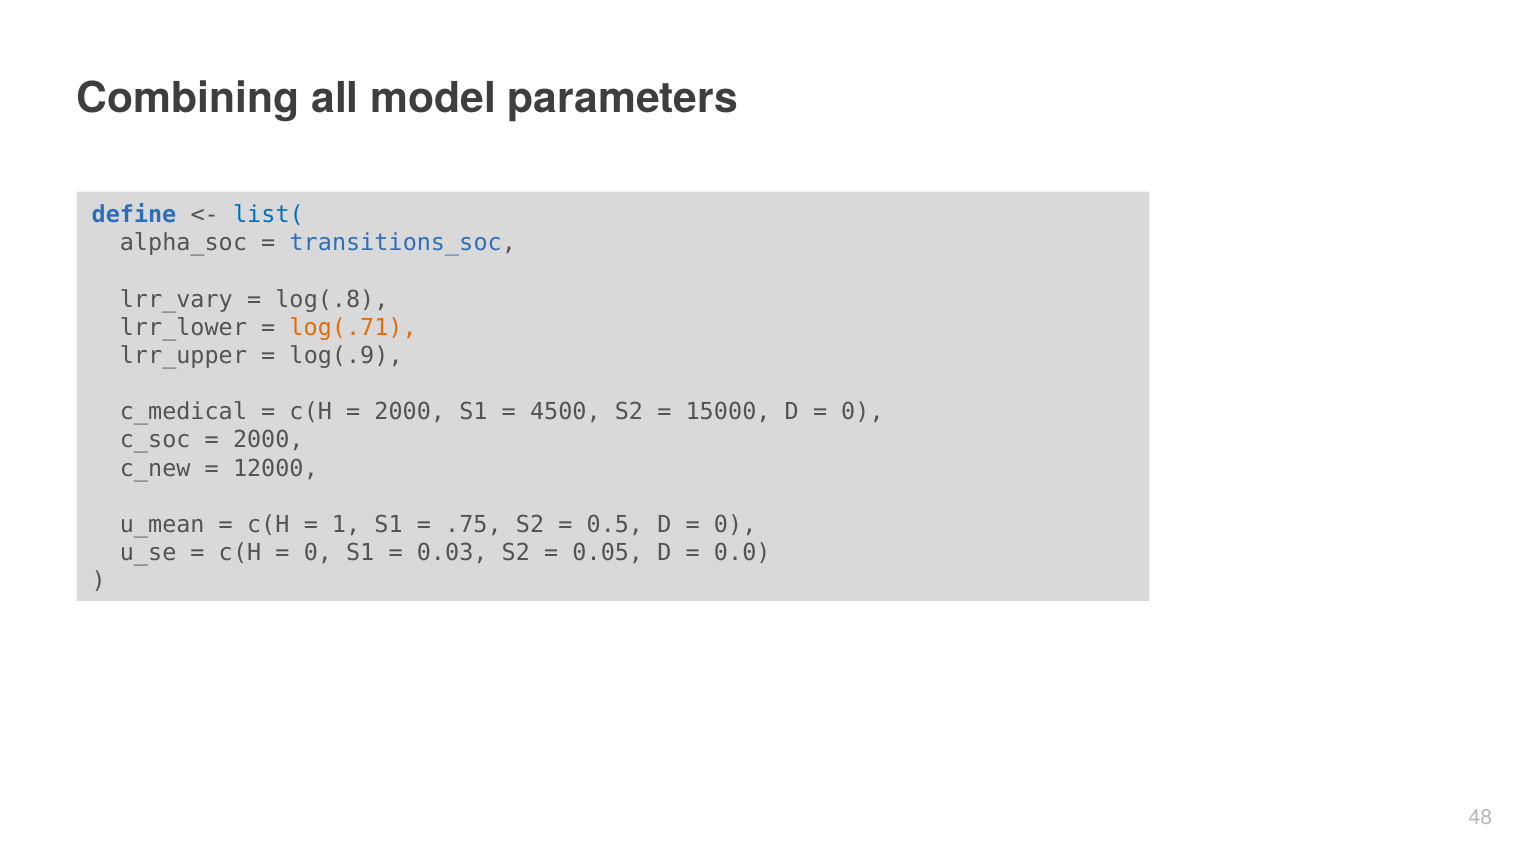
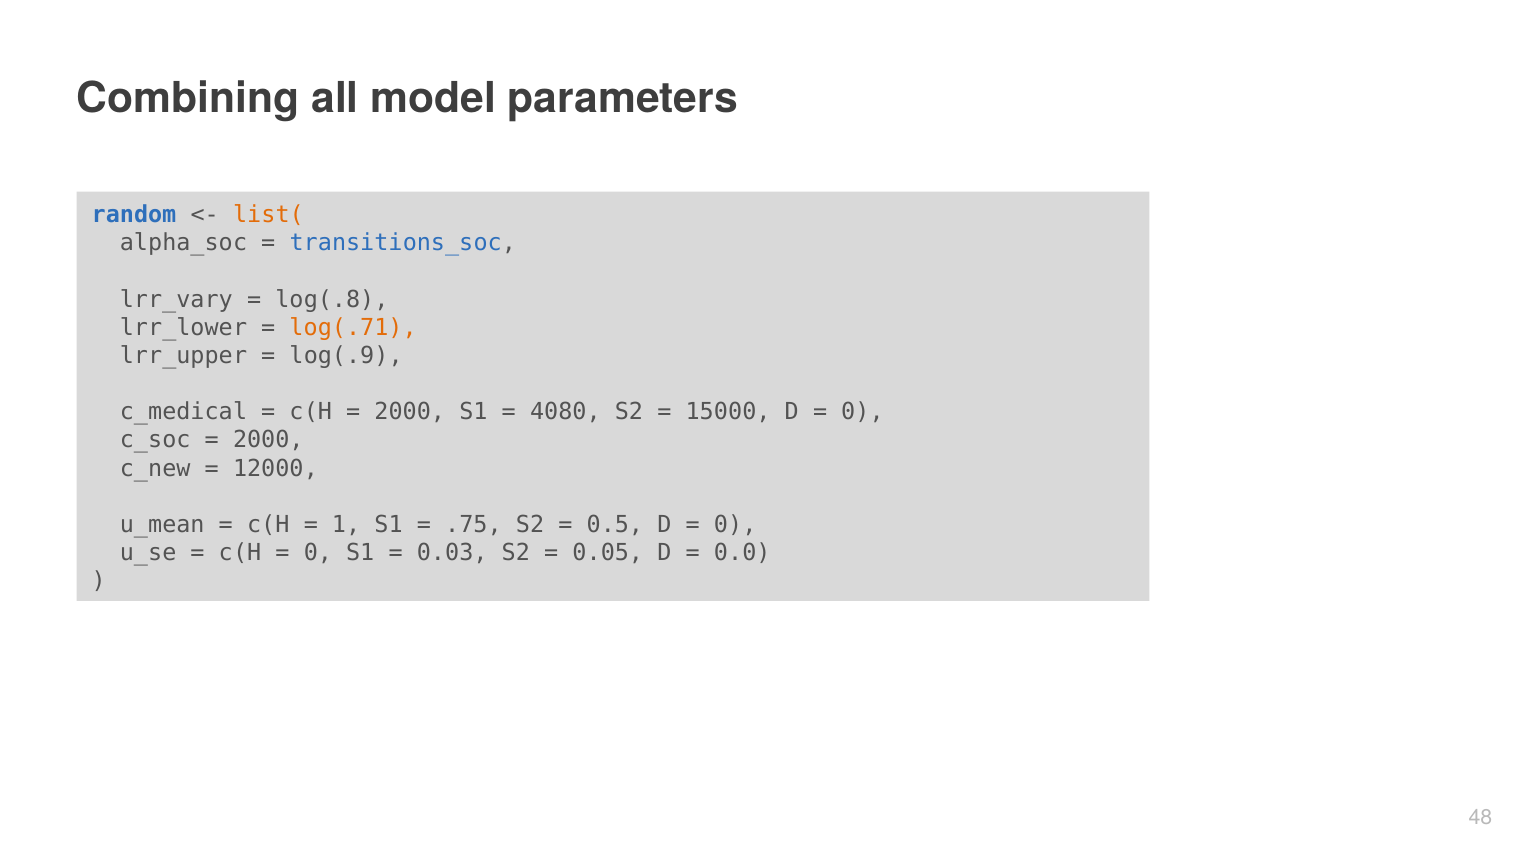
define: define -> random (134, 215)
list( colour: blue -> orange (268, 215)
4500: 4500 -> 4080 (565, 412)
